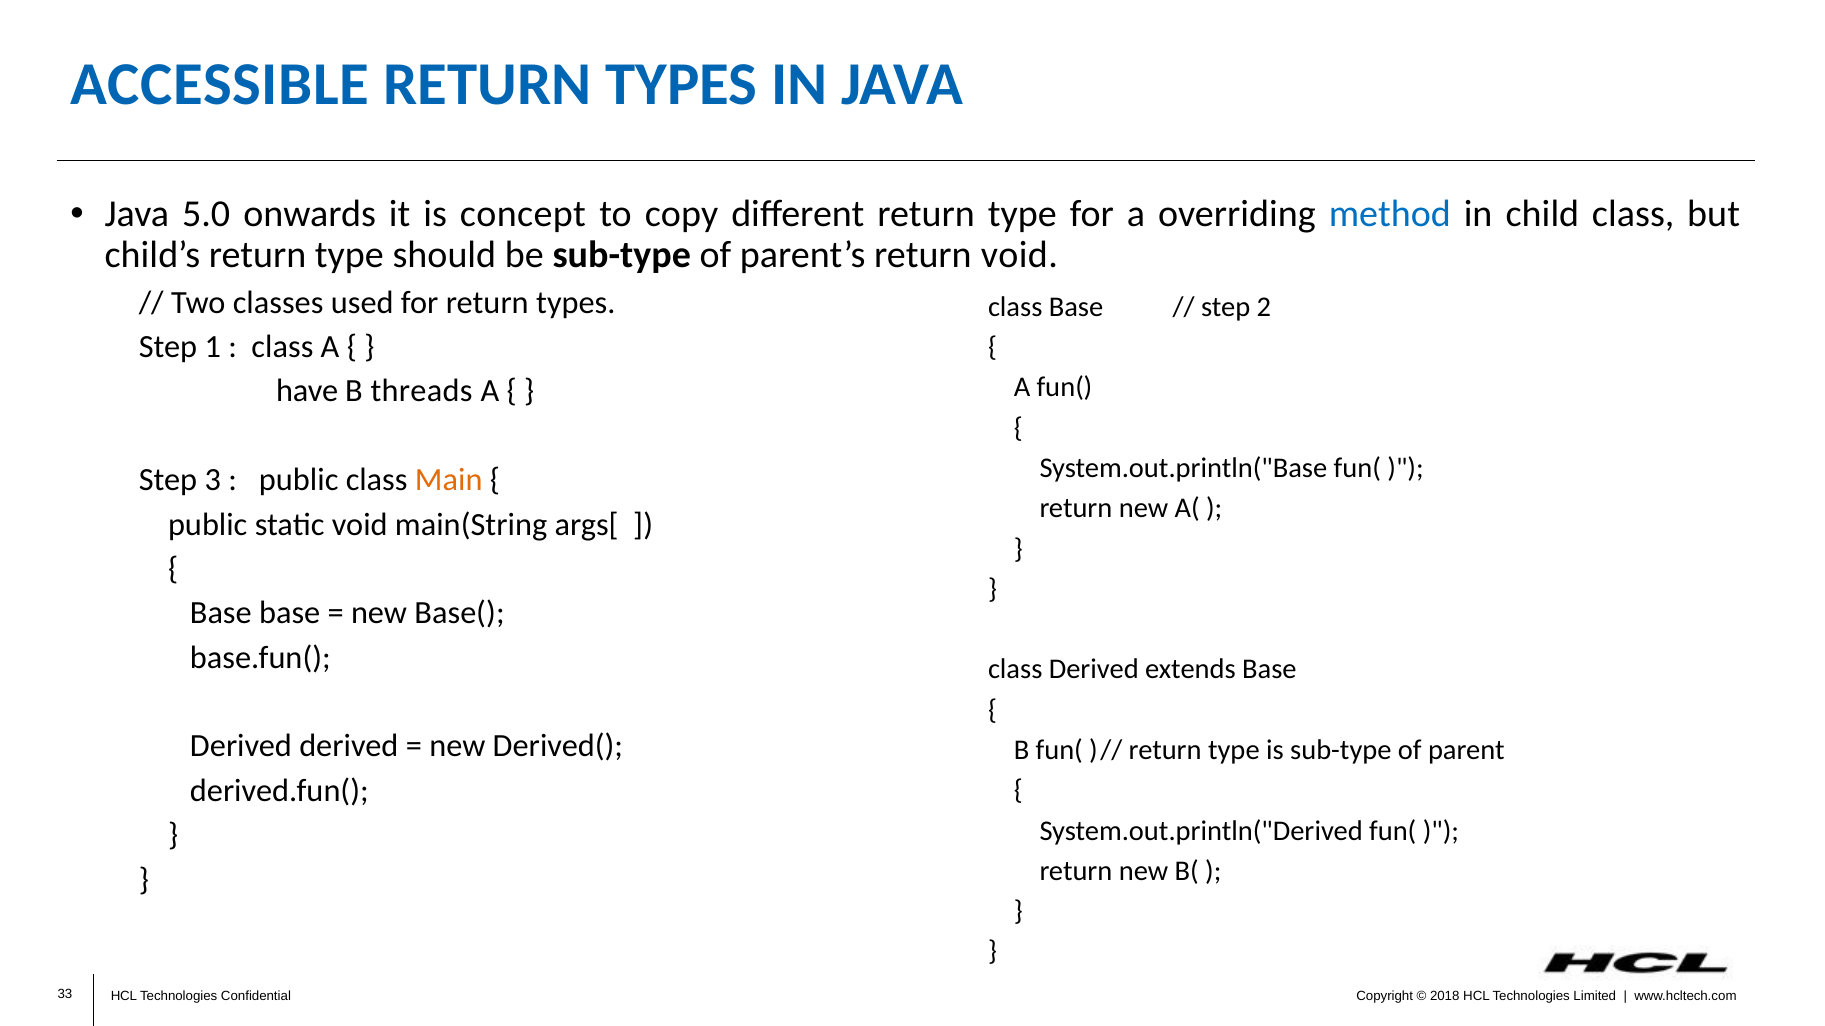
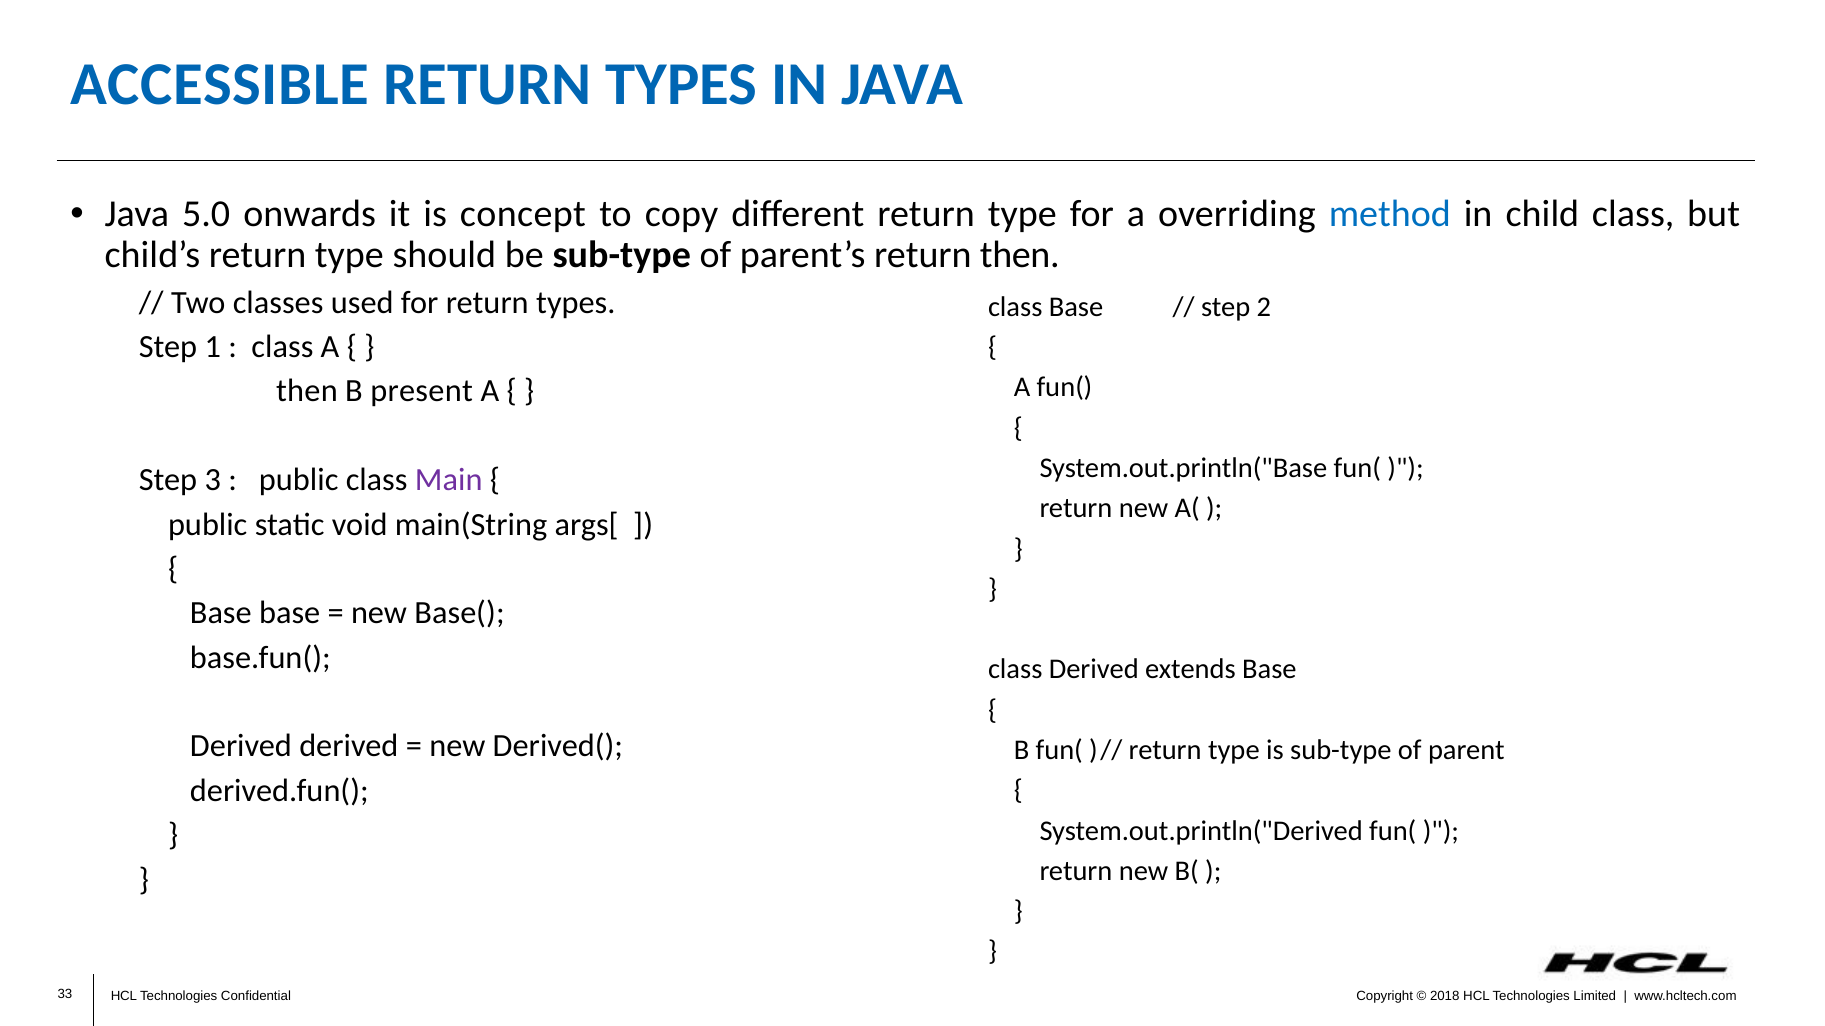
return void: void -> then (1020, 255)
have: have -> then (307, 391)
threads: threads -> present (422, 391)
Main colour: orange -> purple (449, 480)
